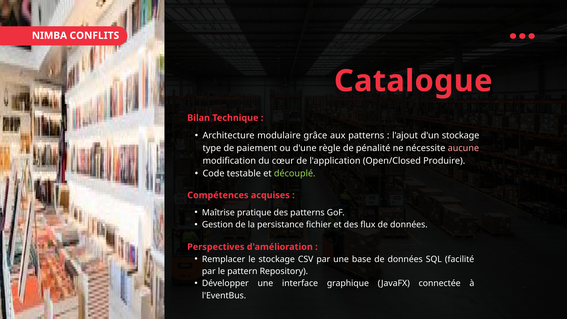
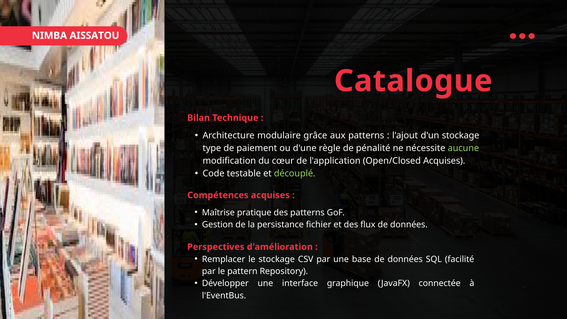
CONFLITS: CONFLITS -> AISSATOU (94, 36)
aucune colour: pink -> light green (463, 148)
Open/Closed Produire: Produire -> Acquises (444, 161)
